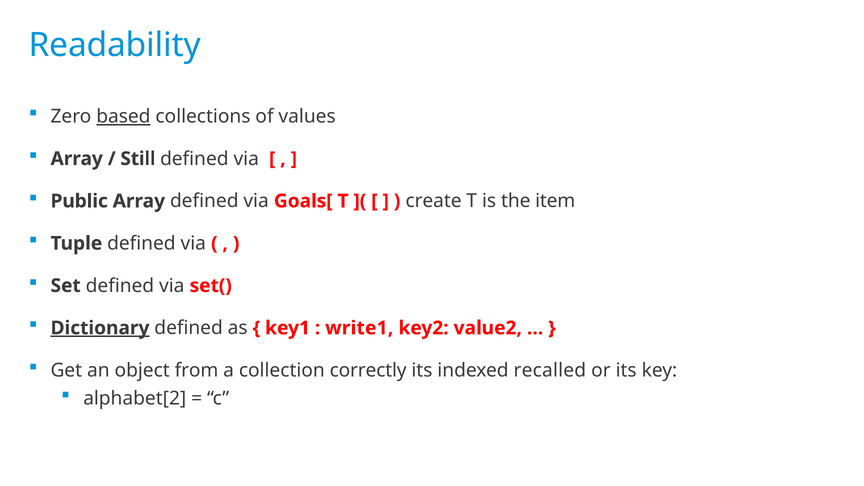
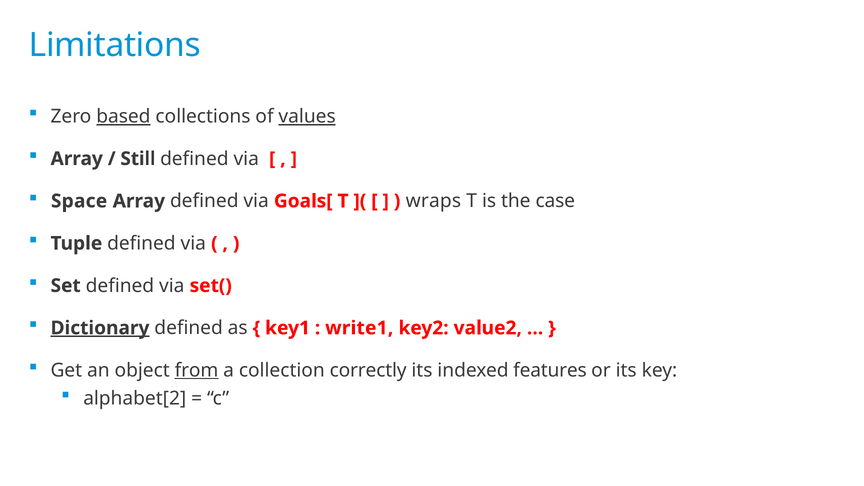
Readability: Readability -> Limitations (115, 45)
values underline: none -> present (307, 116)
Public: Public -> Space (79, 201)
create: create -> wraps (433, 201)
item: item -> case (555, 201)
from underline: none -> present (197, 370)
recalled: recalled -> features (550, 370)
